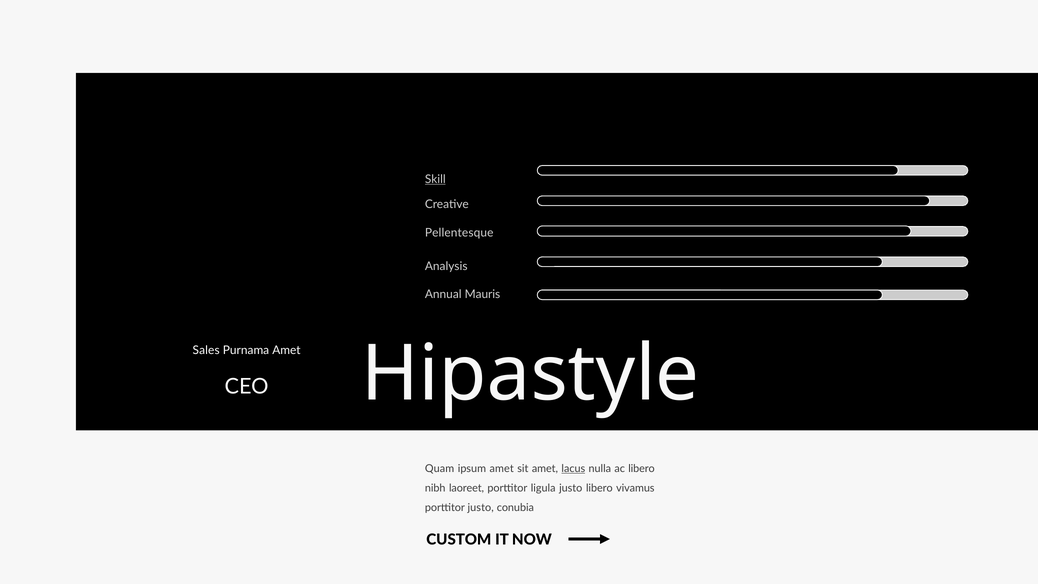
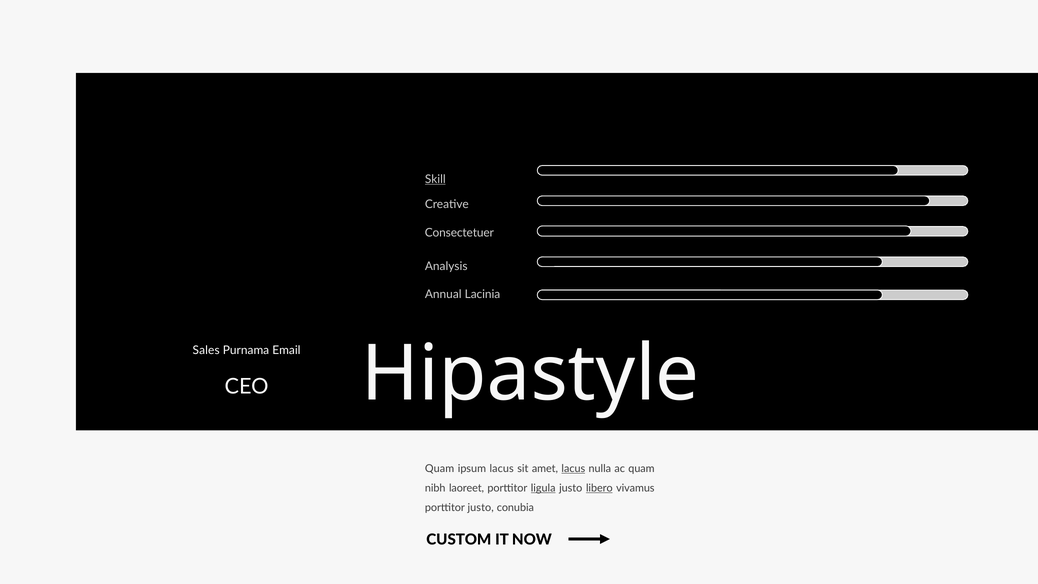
Pellentesque: Pellentesque -> Consectetuer (459, 233)
Mauris: Mauris -> Lacinia (482, 294)
Purnama Amet: Amet -> Email (286, 350)
ipsum amet: amet -> lacus (502, 469)
ac libero: libero -> quam (641, 469)
ligula underline: none -> present (543, 488)
libero underline: none -> present (599, 488)
